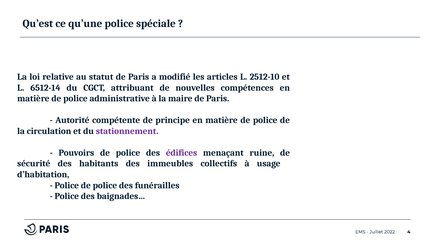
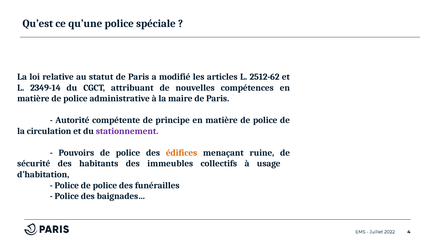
2512-10: 2512-10 -> 2512-62 (265, 77)
6512-14: 6512-14 -> 2349-14 (45, 88)
édifices colour: purple -> orange (182, 153)
